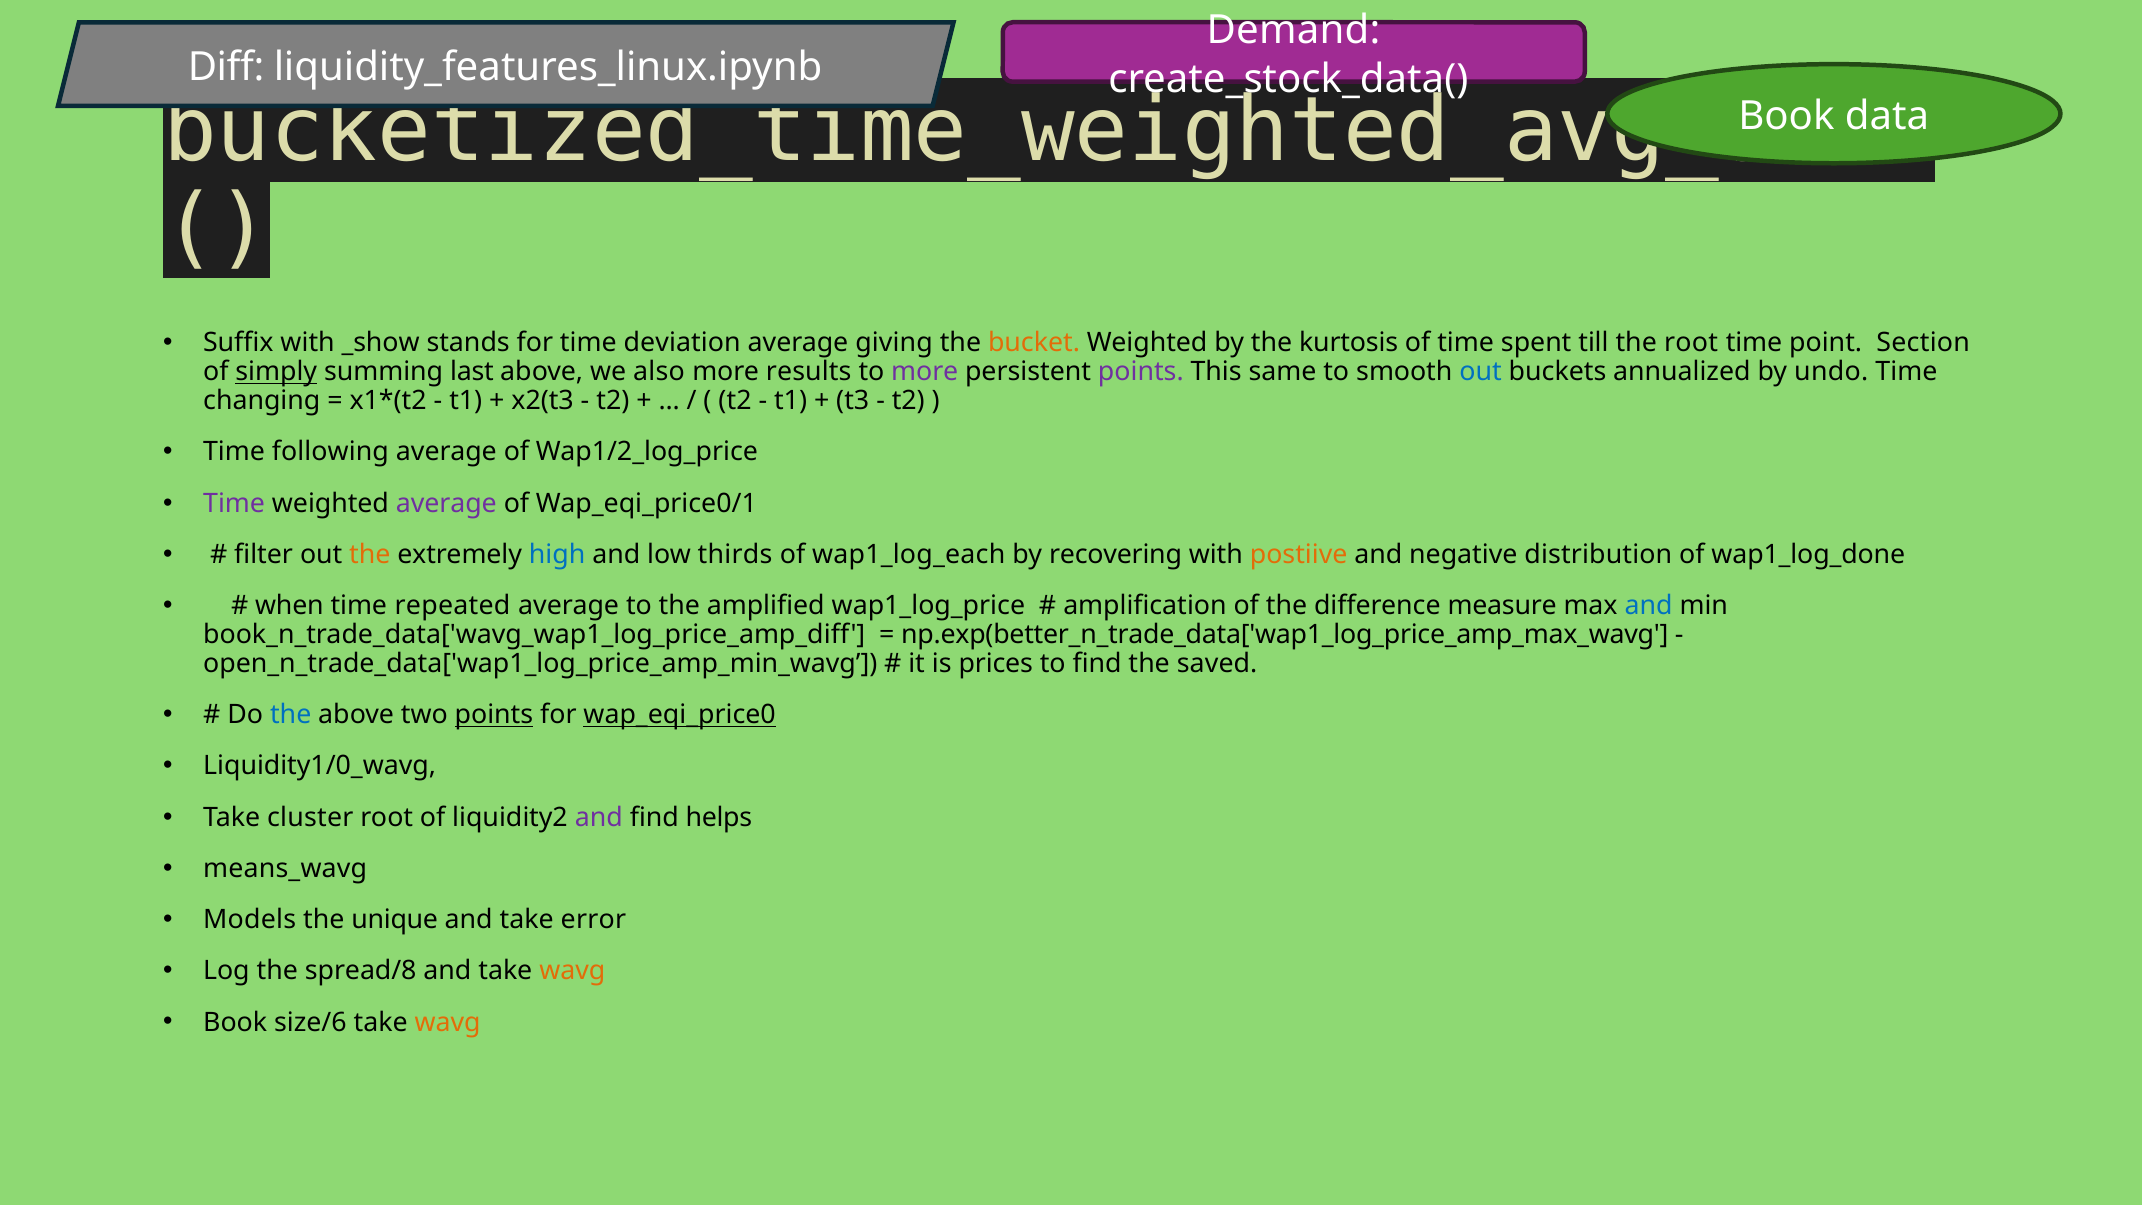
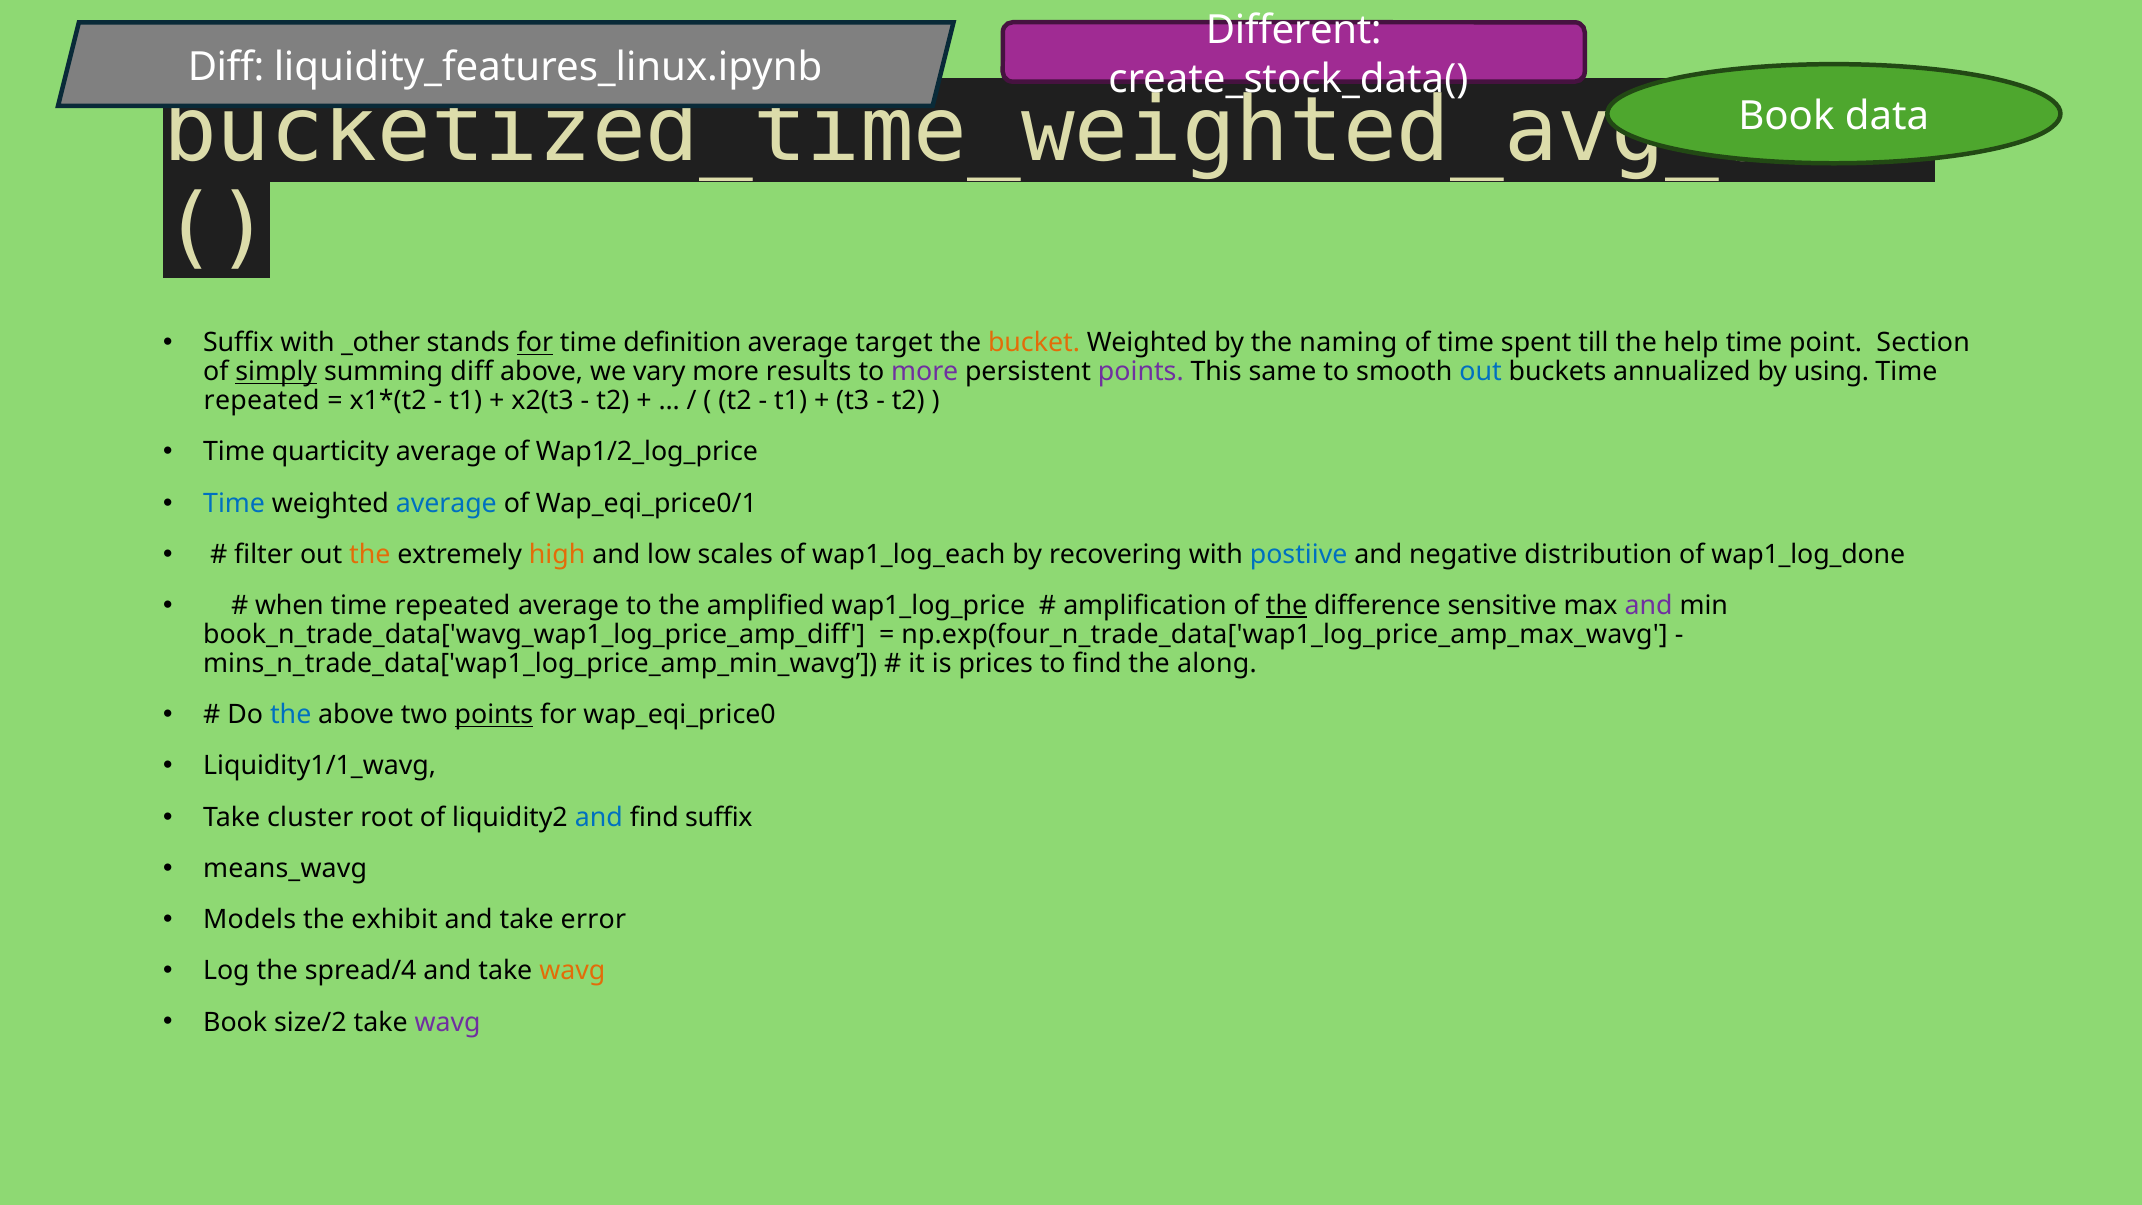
Demand: Demand -> Different (1294, 31)
_show: _show -> _other (381, 343)
for underline: none -> present (535, 343)
deviation: deviation -> definition (682, 343)
giving: giving -> target (894, 343)
kurtosis: kurtosis -> naming (1348, 343)
the root: root -> help (1691, 343)
summing last: last -> diff (472, 372)
also: also -> vary (659, 372)
undo: undo -> using (1831, 372)
changing: changing -> repeated (262, 401)
following: following -> quarticity (331, 452)
Time colour: purple -> blue (234, 503)
average colour: purple -> blue (446, 503)
high colour: blue -> orange (557, 555)
thirds: thirds -> scales (735, 555)
postiive colour: orange -> blue (1299, 555)
the underline: none -> present (1287, 606)
measure: measure -> sensitive (1502, 606)
and colour: blue -> purple (1649, 606)
np.exp(better_n_trade_data['wap1_log_price_amp_max_wavg: np.exp(better_n_trade_data['wap1_log_price_amp_max_wavg -> np.exp(four_n_trade_data['wap1_log_price_amp_max_wavg (1285, 635)
open_n_trade_data['wap1_log_price_amp_min_wavg: open_n_trade_data['wap1_log_price_amp_min_wavg -> mins_n_trade_data['wap1_log_price_amp_min_wavg (540, 664)
saved: saved -> along (1217, 664)
wap_eqi_price0 underline: present -> none (680, 715)
Liquidity1/0_wavg: Liquidity1/0_wavg -> Liquidity1/1_wavg (320, 766)
and colour: purple -> blue (599, 817)
find helps: helps -> suffix (719, 817)
unique: unique -> exhibit (395, 920)
spread/8: spread/8 -> spread/4 (361, 971)
size/6: size/6 -> size/2 (310, 1022)
wavg colour: orange -> purple (448, 1022)
